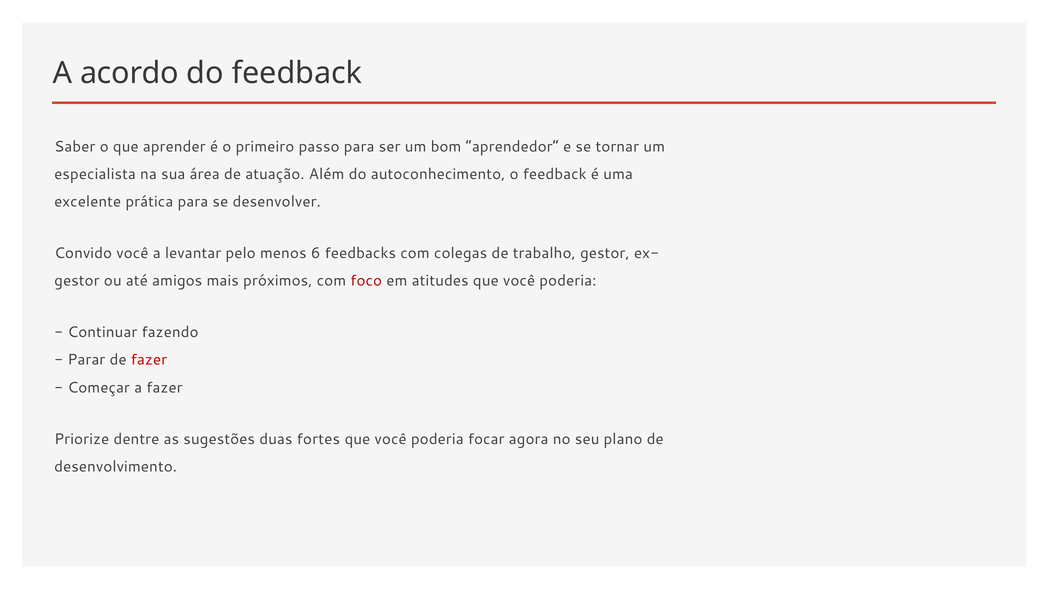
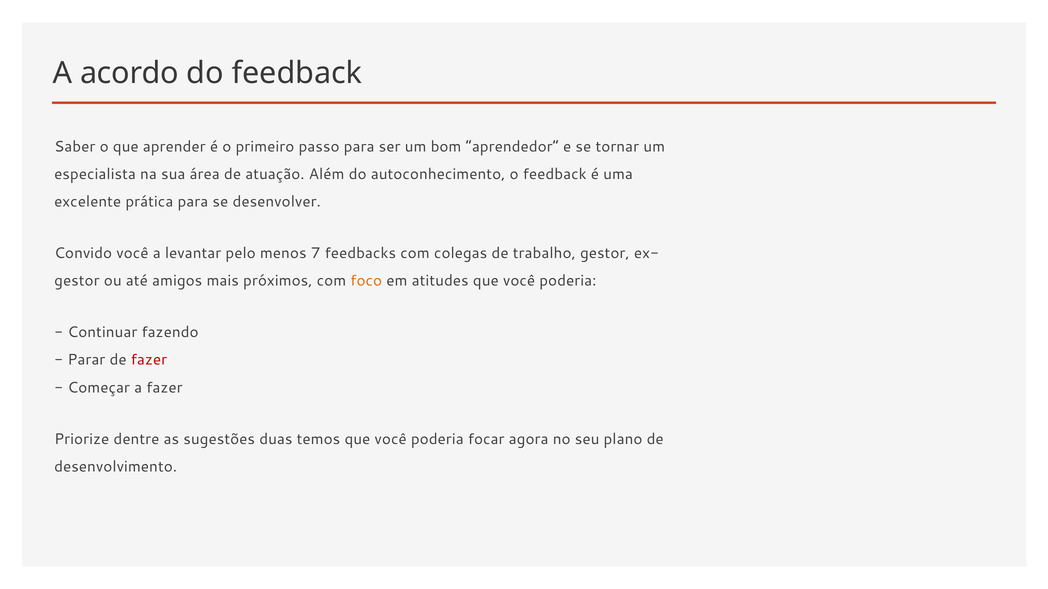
6: 6 -> 7 (316, 254)
foco colour: red -> orange (366, 281)
fortes: fortes -> temos (318, 439)
